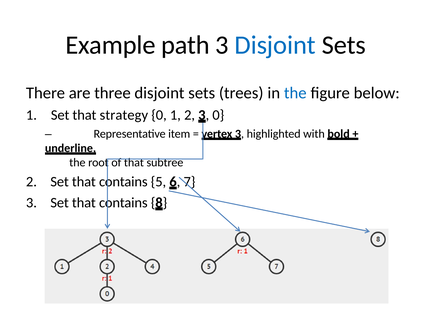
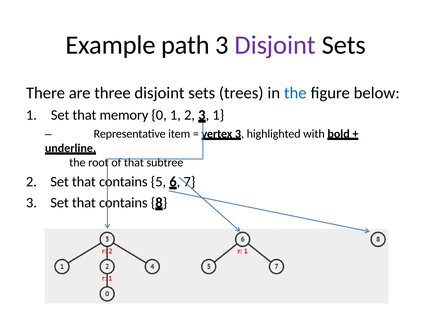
Disjoint colour: blue -> purple (275, 45)
strategy: strategy -> memory (124, 115)
3 0: 0 -> 1 (218, 115)
